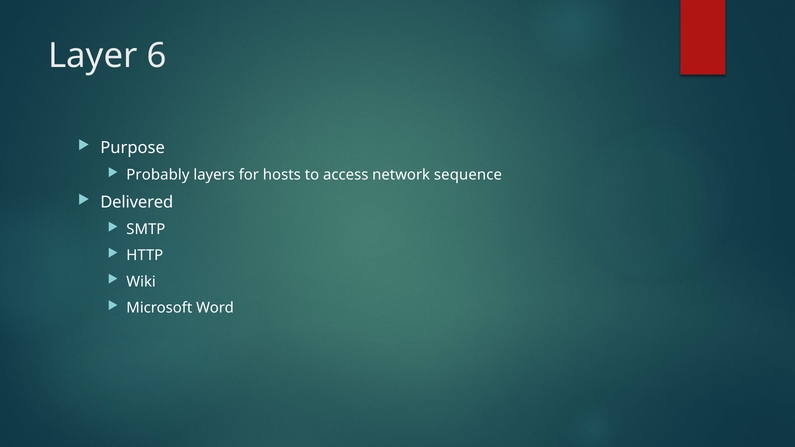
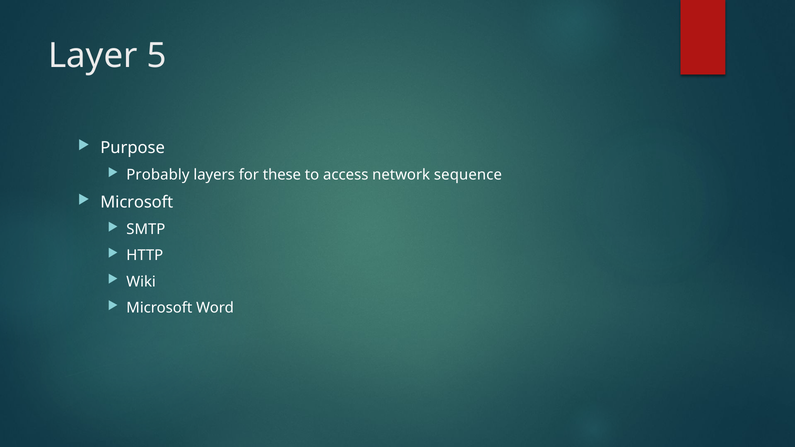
6: 6 -> 5 (156, 56)
hosts: hosts -> these (282, 175)
Delivered: Delivered -> Microsoft (137, 202)
